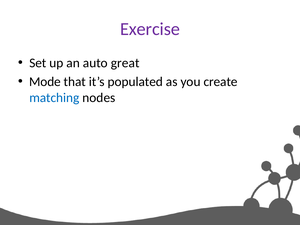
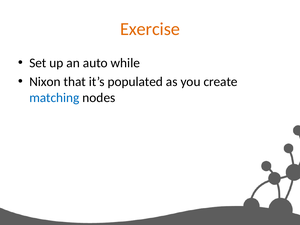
Exercise colour: purple -> orange (150, 29)
great: great -> while (125, 63)
Mode: Mode -> Nixon (45, 82)
